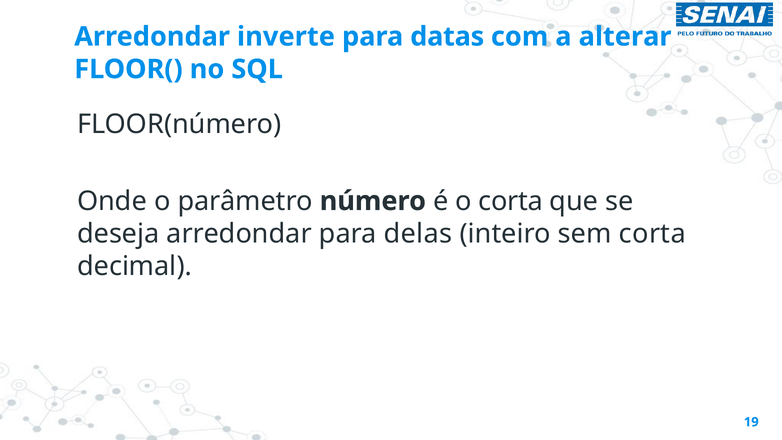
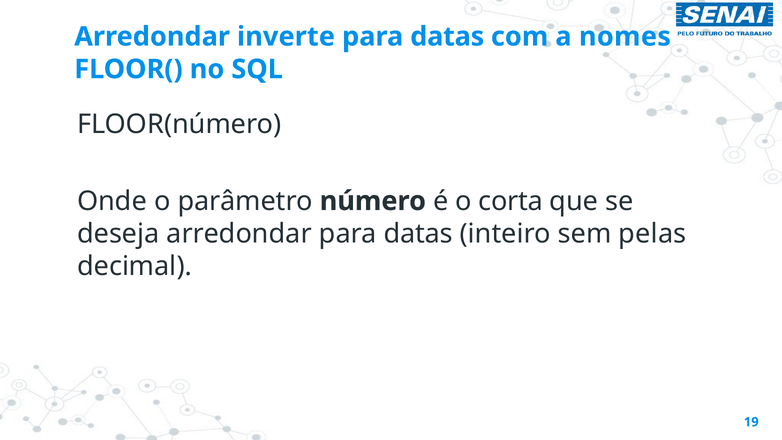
alterar: alterar -> nomes (625, 37)
arredondar para delas: delas -> datas (418, 234)
sem corta: corta -> pelas (652, 234)
